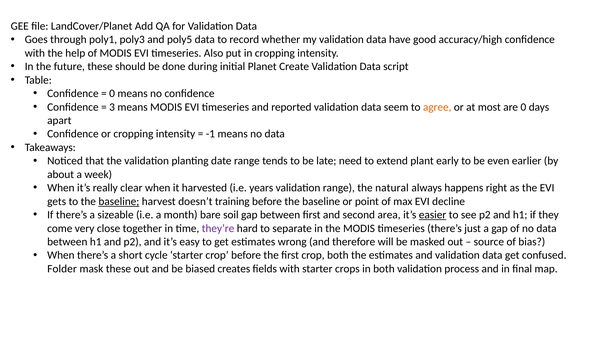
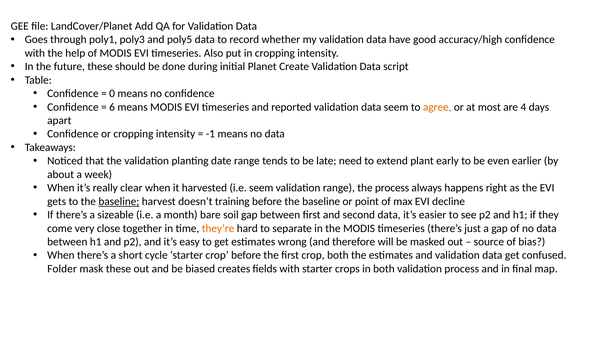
3: 3 -> 6 (112, 107)
are 0: 0 -> 4 (523, 107)
i.e years: years -> seem (261, 188)
the natural: natural -> process (392, 188)
second area: area -> data (389, 215)
easier underline: present -> none (433, 215)
they’re colour: purple -> orange (218, 228)
